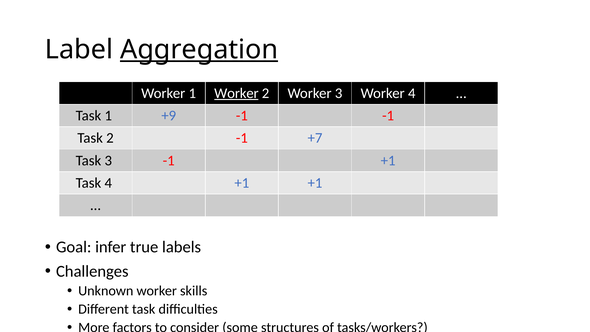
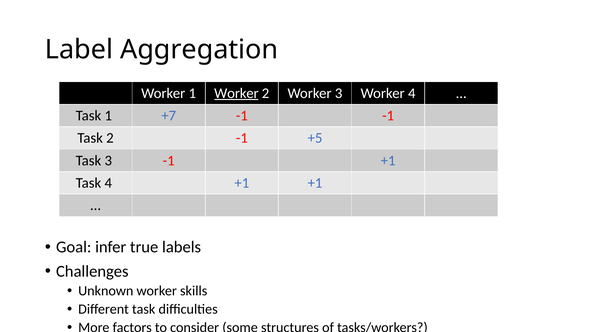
Aggregation underline: present -> none (199, 50)
+9: +9 -> +7 (169, 116)
+7: +7 -> +5 (315, 138)
